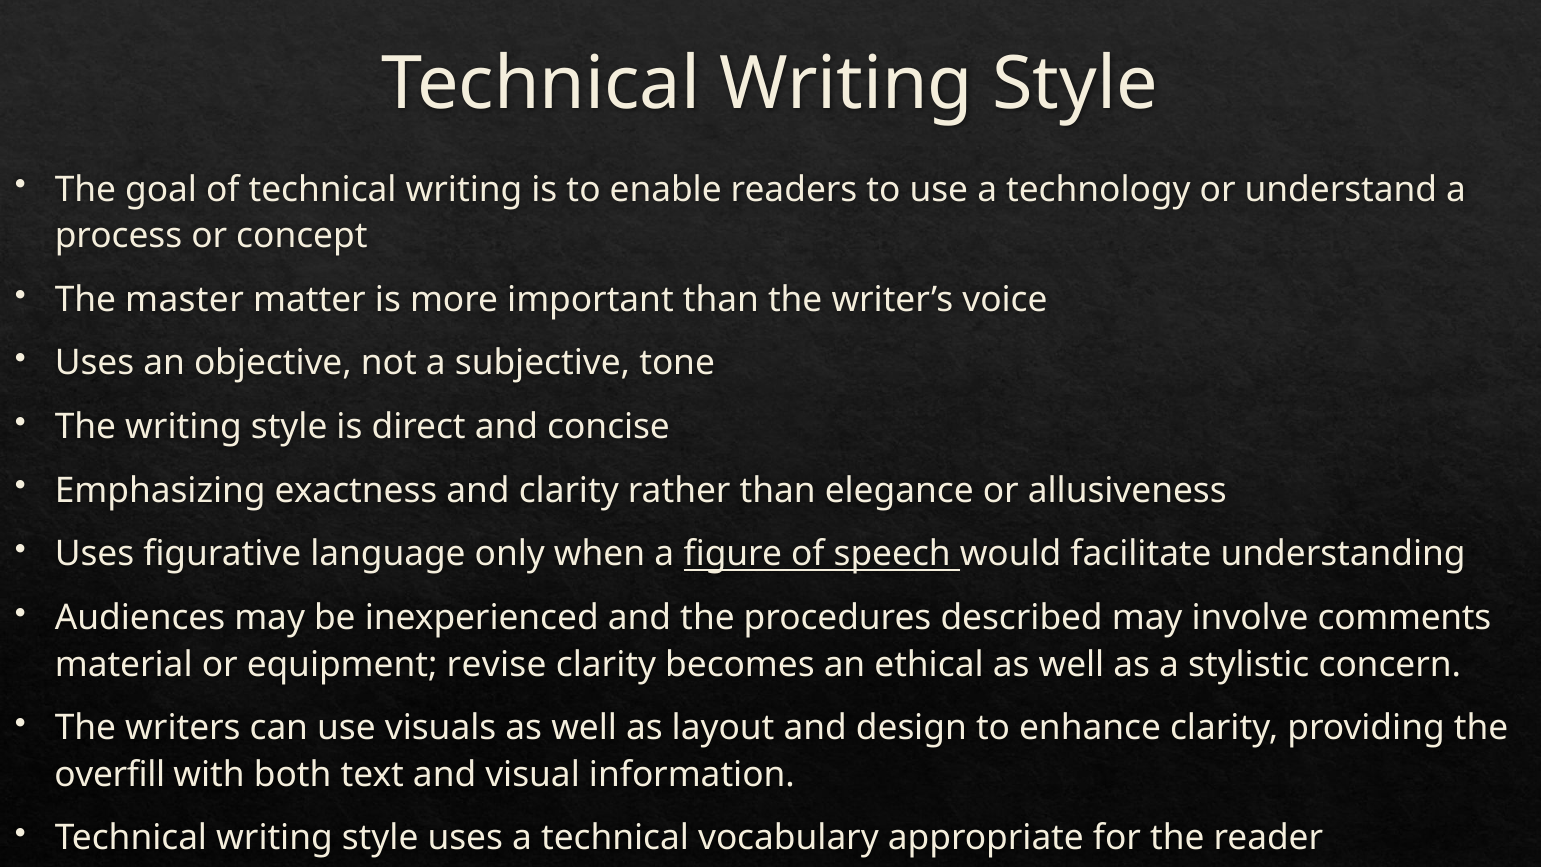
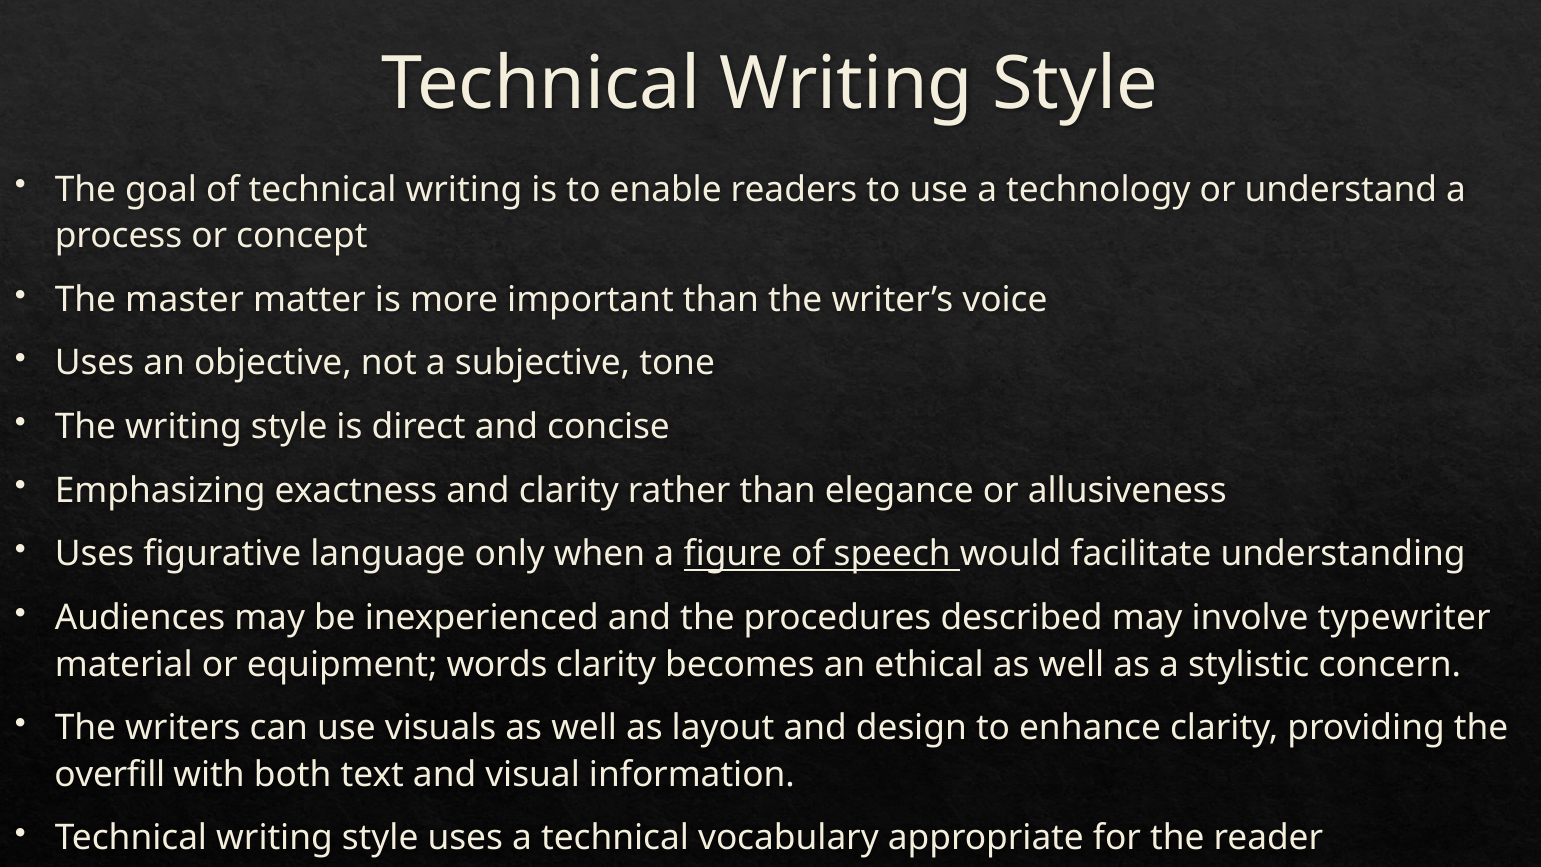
comments: comments -> typewriter (1404, 618)
revise: revise -> words (497, 664)
